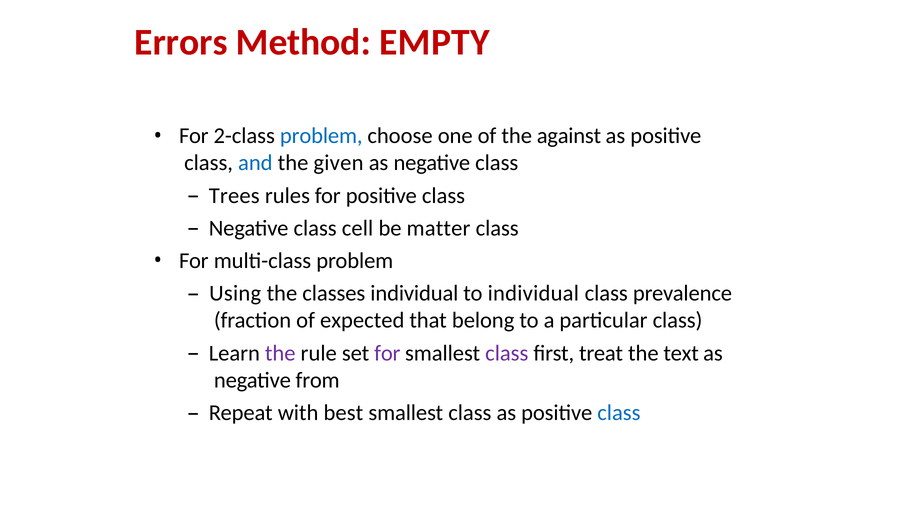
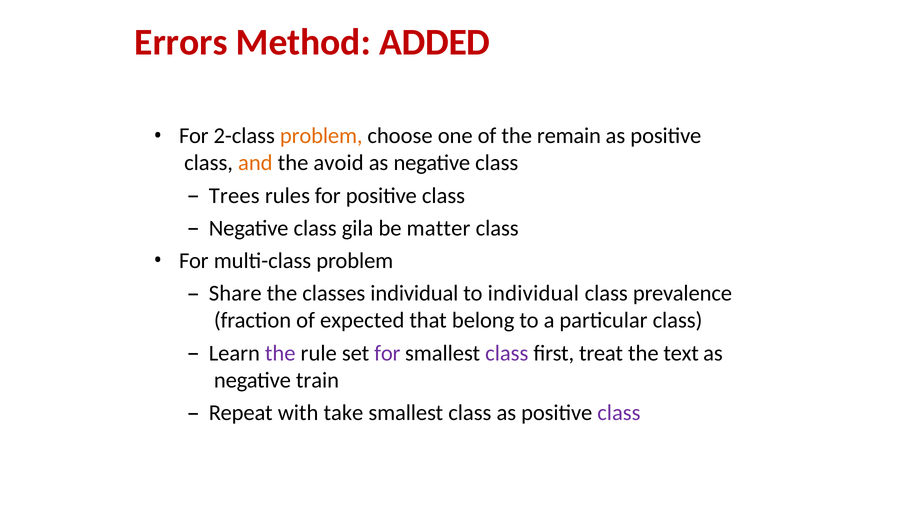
EMPTY: EMPTY -> ADDED (435, 42)
problem colour: blue -> orange (321, 136)
against: against -> remain (569, 136)
and colour: blue -> orange (255, 163)
given: given -> avoid (339, 163)
cell: cell -> gila (358, 228)
Using: Using -> Share (235, 293)
from: from -> train (318, 380)
best: best -> take (343, 412)
class colour: blue -> purple (619, 412)
